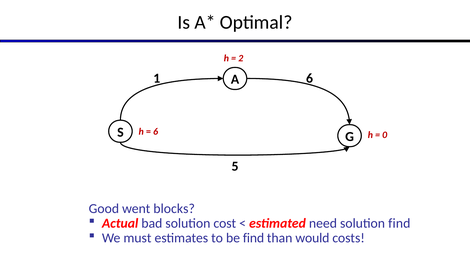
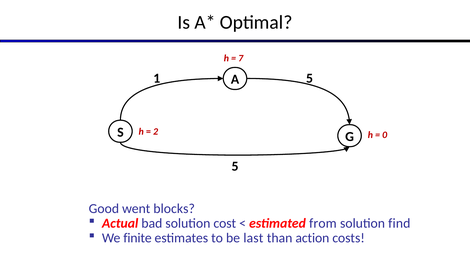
2: 2 -> 7 (241, 58)
1 6: 6 -> 5 (310, 78)
6: 6 -> 2 (156, 132)
need: need -> from (323, 224)
must: must -> finite (138, 238)
be find: find -> last (253, 238)
would: would -> action (312, 238)
